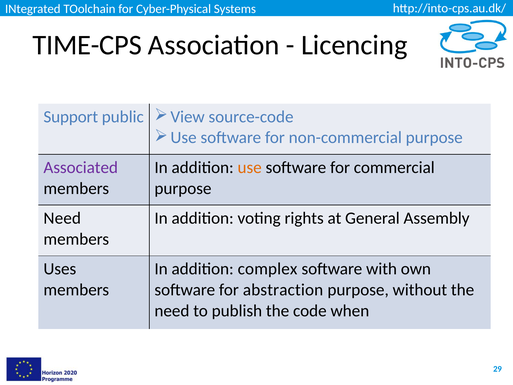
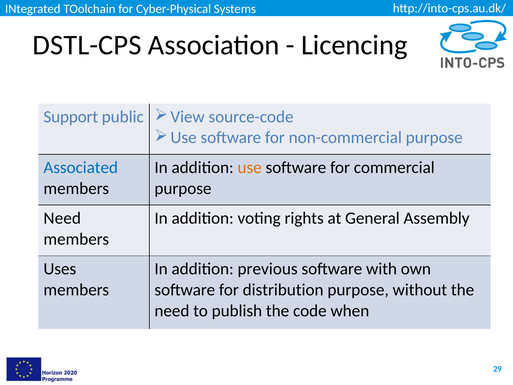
TIME-CPS: TIME-CPS -> DSTL-CPS (87, 45)
Associated colour: purple -> blue (81, 167)
complex: complex -> previous (268, 269)
abstraction: abstraction -> distribution (283, 290)
